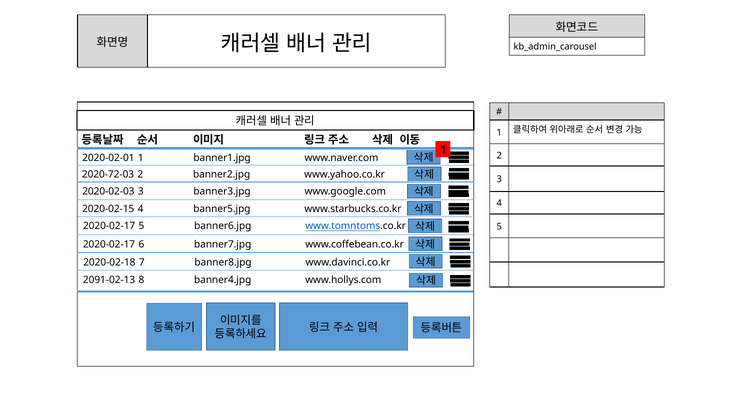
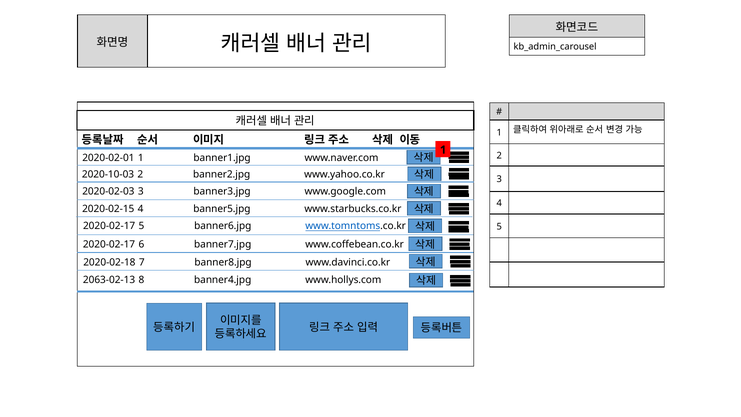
2020-72-03: 2020-72-03 -> 2020-10-03 (108, 174)
2091-02-13: 2091-02-13 -> 2063-02-13 (109, 280)
